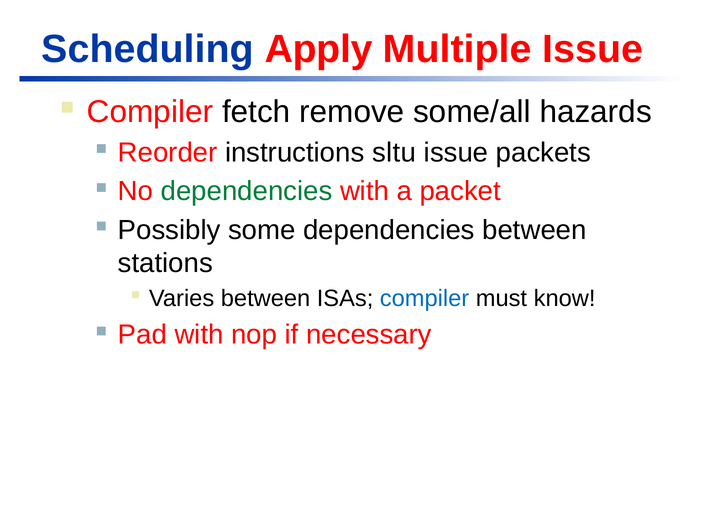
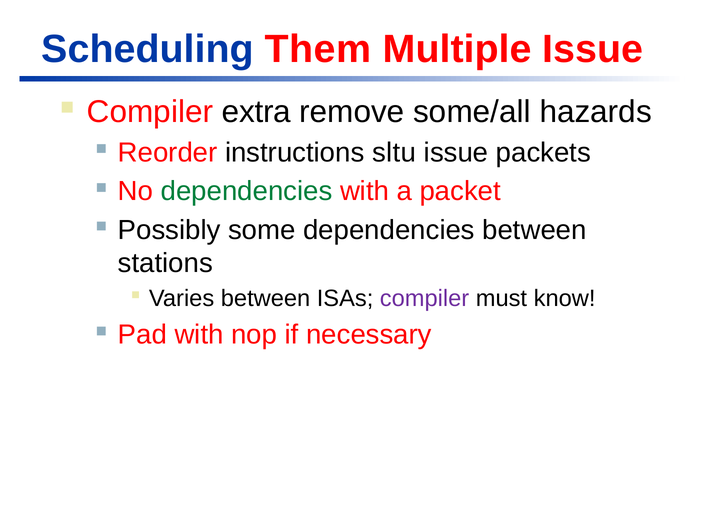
Apply: Apply -> Them (318, 49)
fetch: fetch -> extra (256, 112)
compiler colour: blue -> purple (425, 299)
